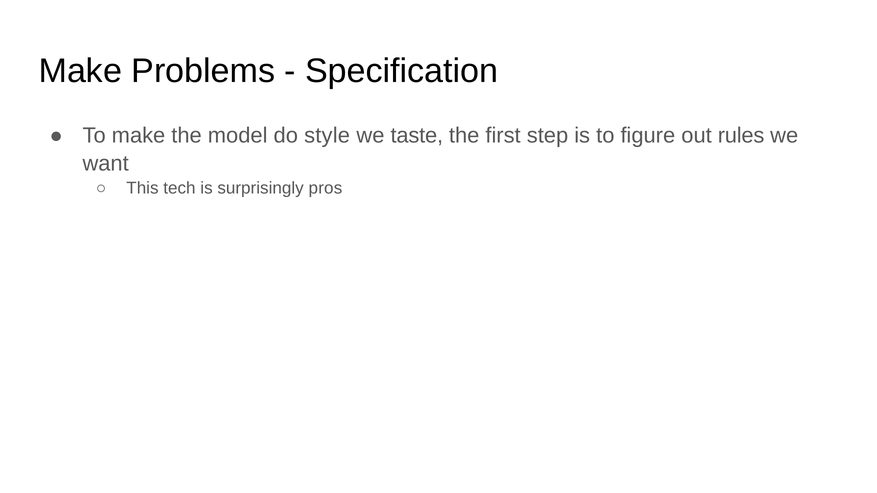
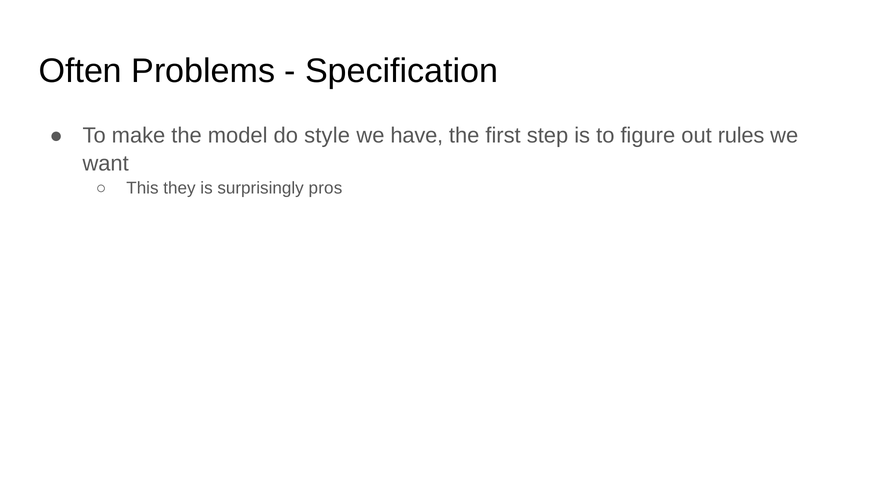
Make: Make -> Often (80, 71)
taste: taste -> have (417, 136)
tech: tech -> they (179, 188)
